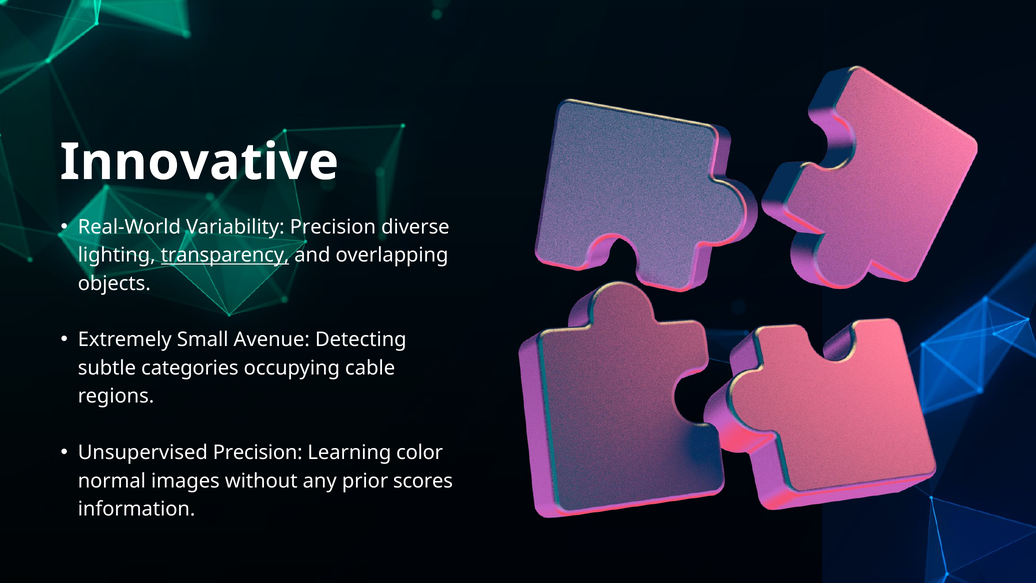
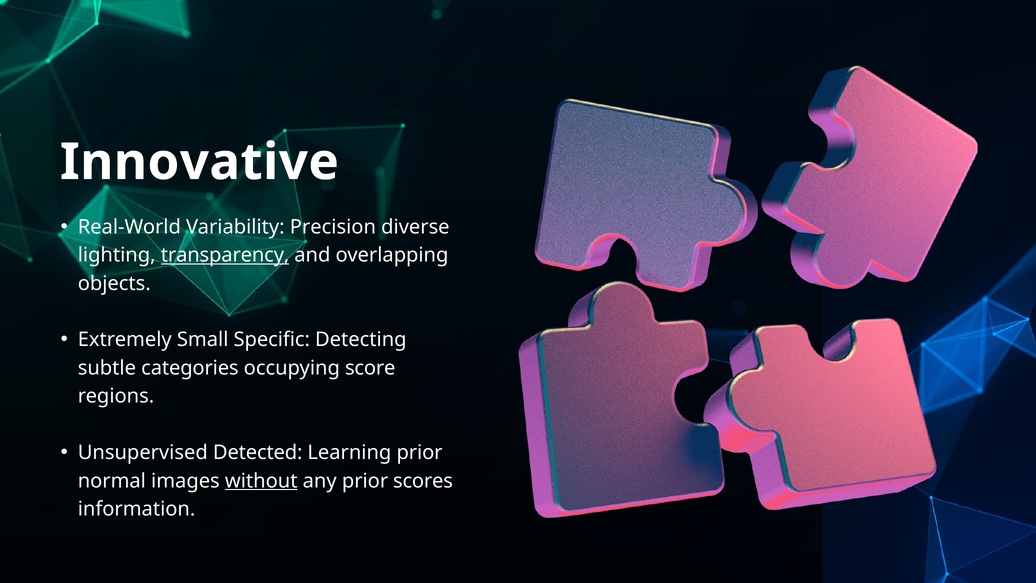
Avenue: Avenue -> Specific (272, 340)
cable: cable -> score (370, 368)
Unsupervised Precision: Precision -> Detected (258, 453)
Learning color: color -> prior (420, 453)
without underline: none -> present (261, 481)
